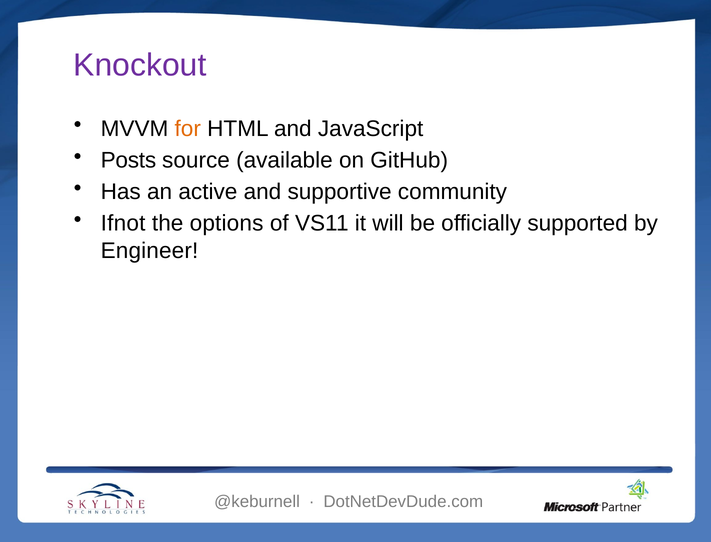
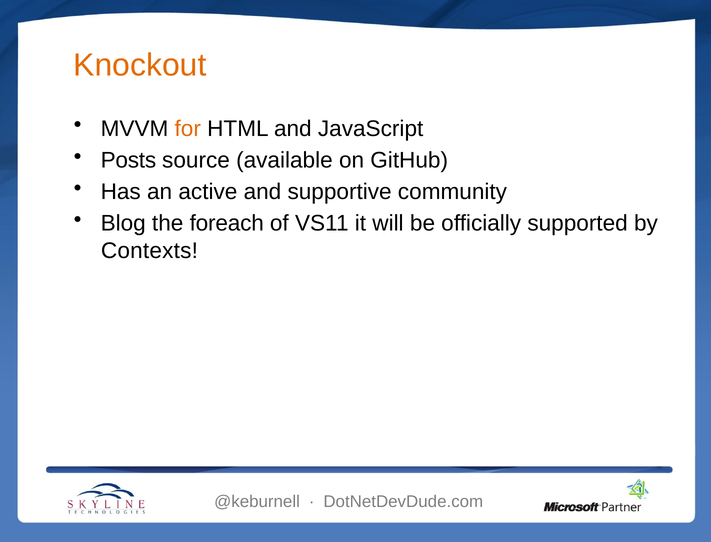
Knockout colour: purple -> orange (140, 65)
Ifnot: Ifnot -> Blog (123, 223)
options: options -> foreach (227, 223)
Engineer: Engineer -> Contexts (149, 250)
